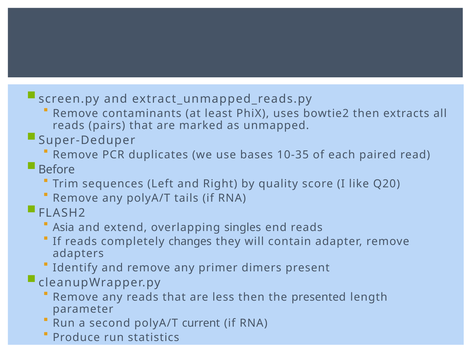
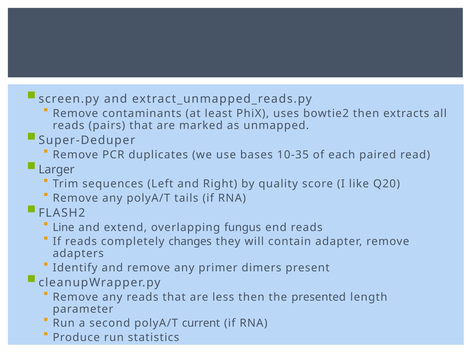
Before: Before -> Larger (57, 170)
Asia: Asia -> Line (63, 227)
singles: singles -> fungus (243, 227)
